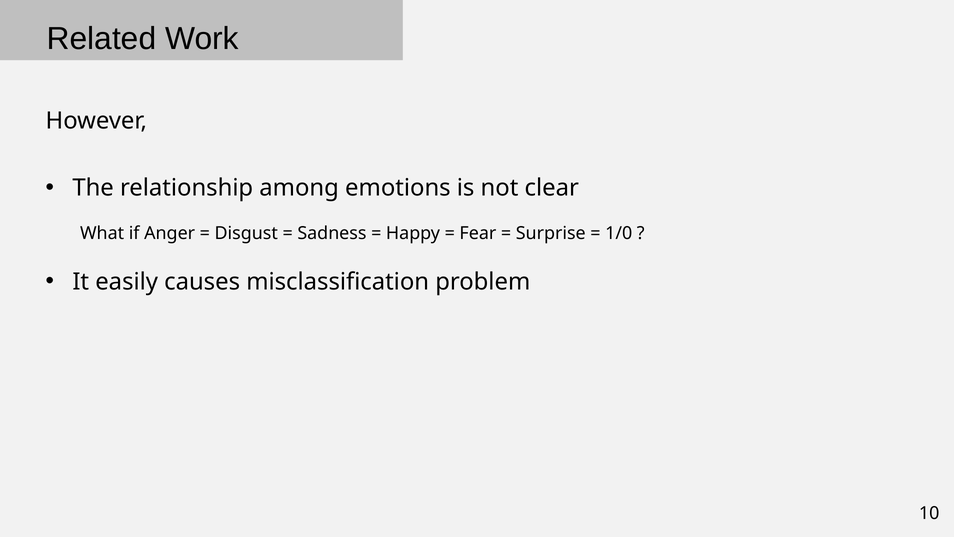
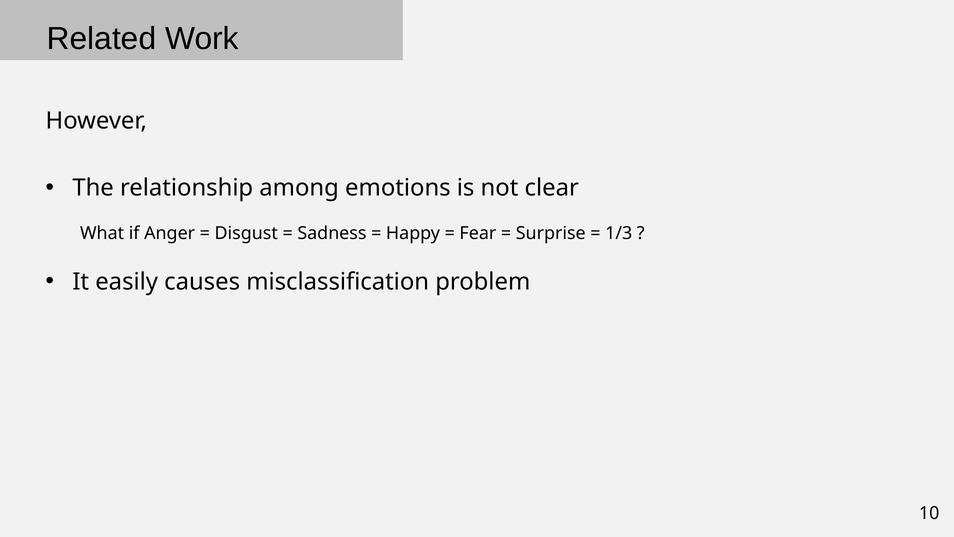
1/0: 1/0 -> 1/3 (619, 233)
